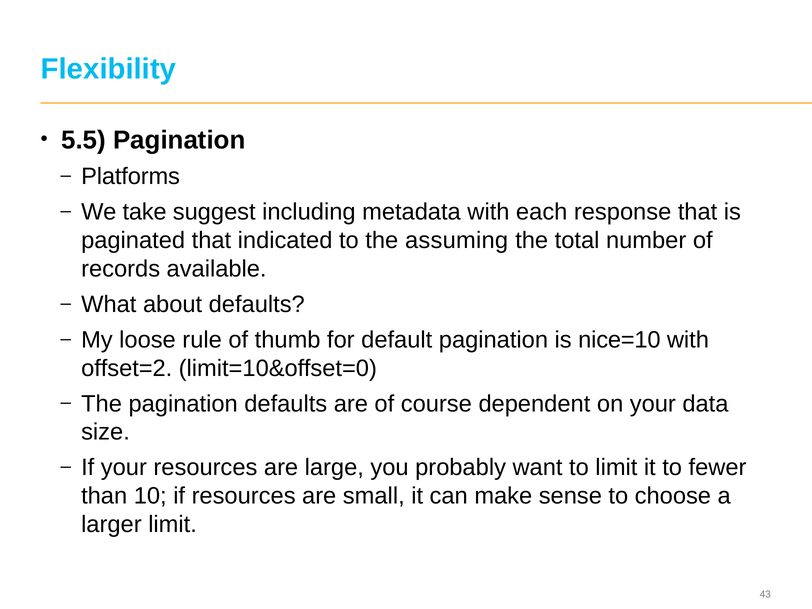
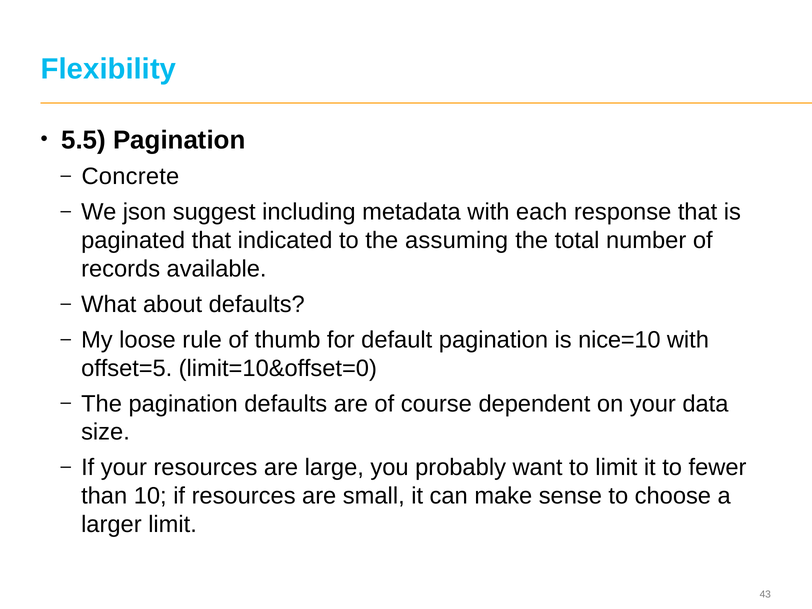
Platforms: Platforms -> Concrete (130, 177)
take: take -> json (144, 212)
offset=2: offset=2 -> offset=5 (127, 368)
